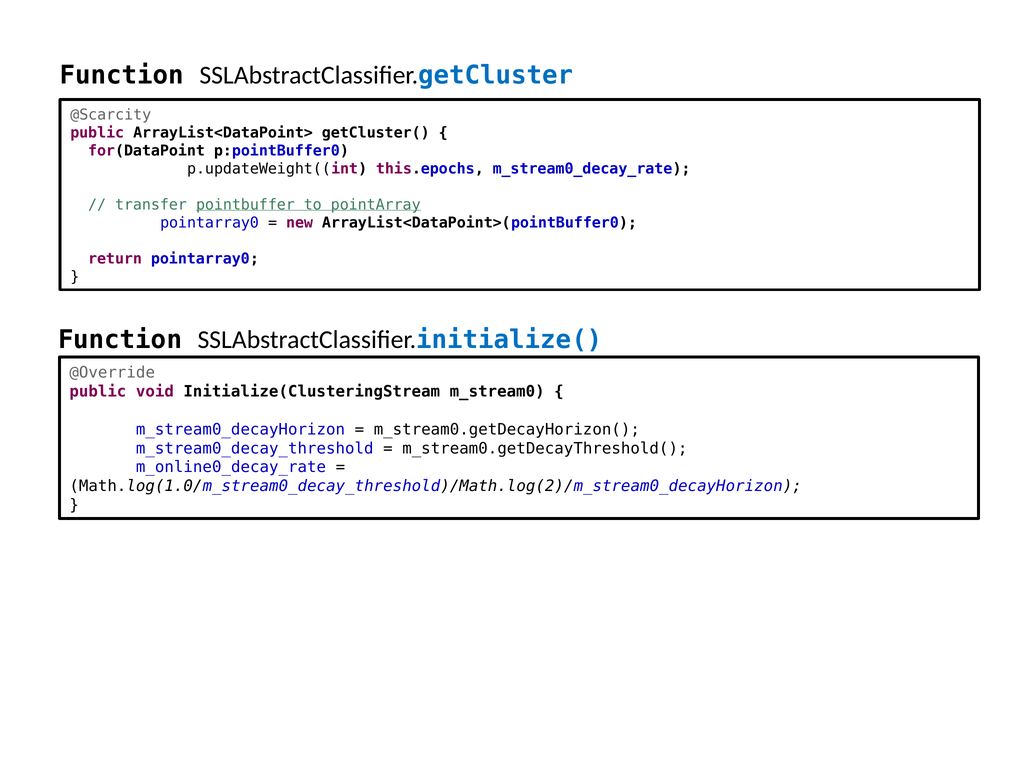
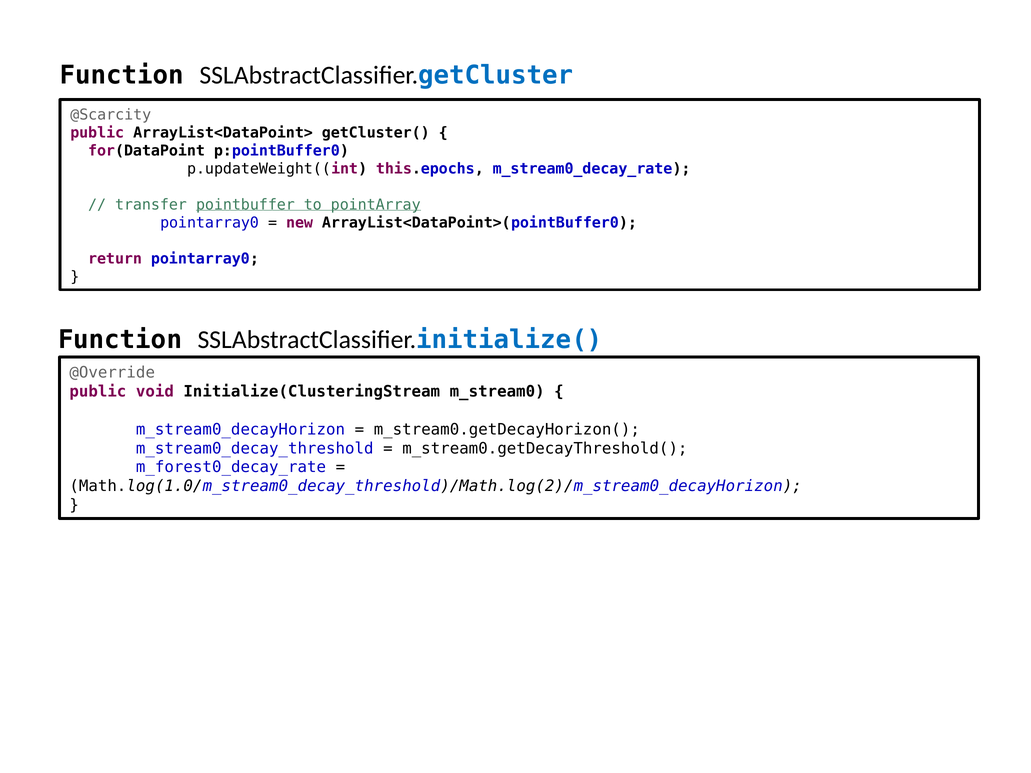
m_online0_decay_rate: m_online0_decay_rate -> m_forest0_decay_rate (231, 467)
